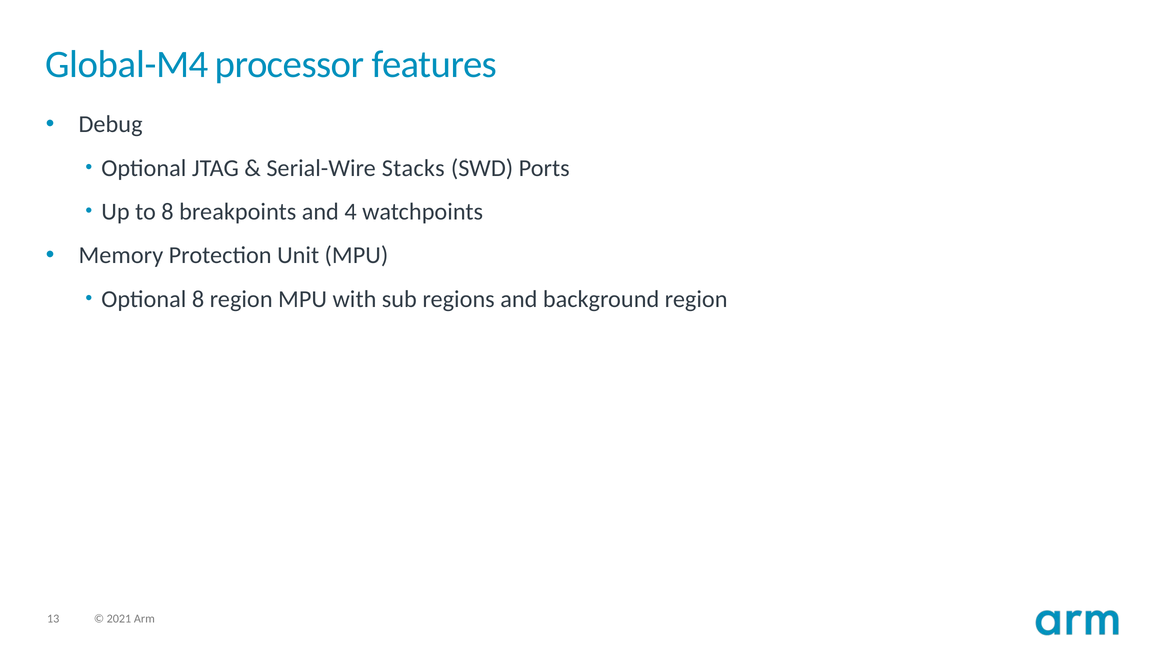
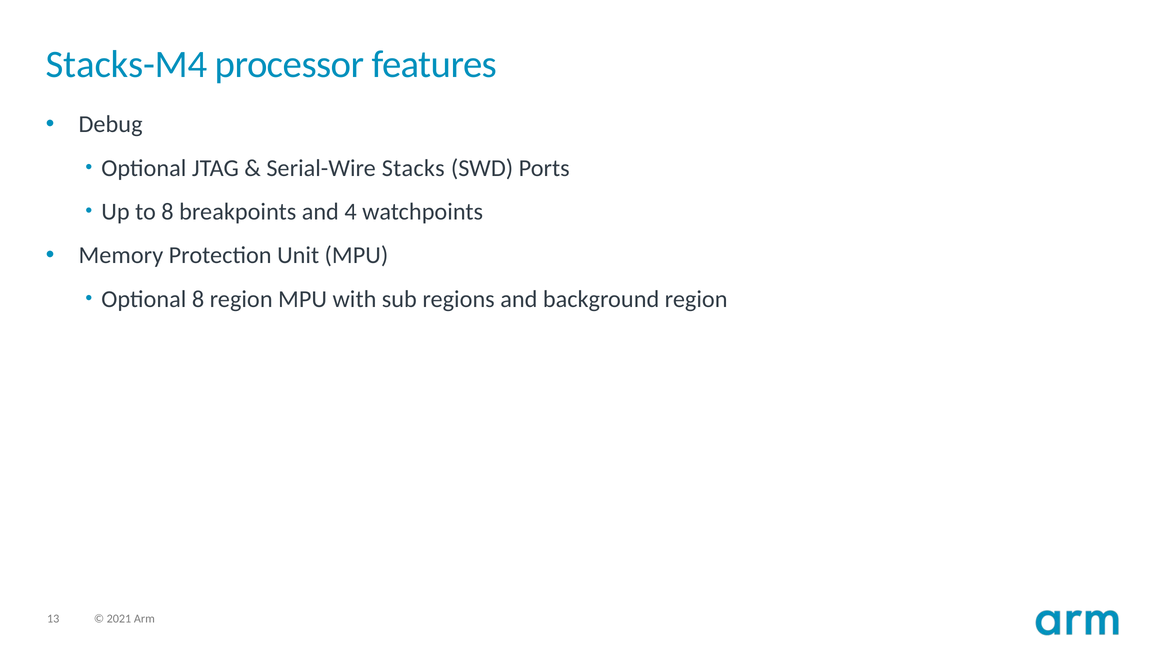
Global-M4: Global-M4 -> Stacks-M4 (127, 65)
